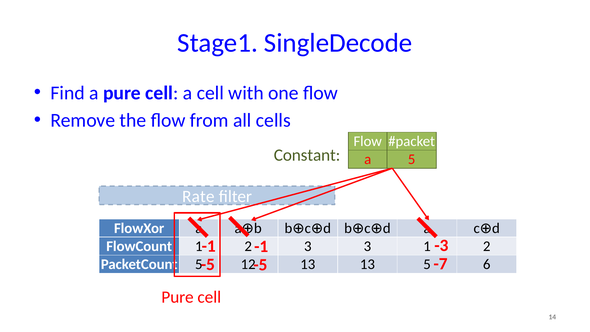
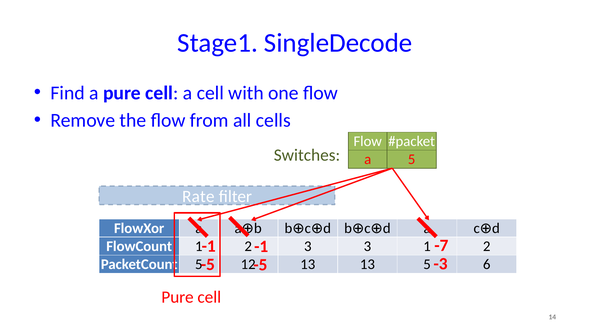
Constant: Constant -> Switches (307, 155)
-3: -3 -> -7 (441, 245)
-7: -7 -> -3 (440, 264)
